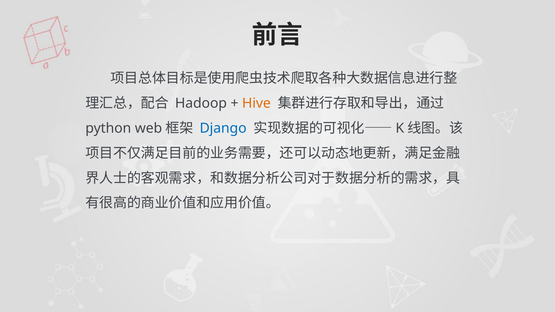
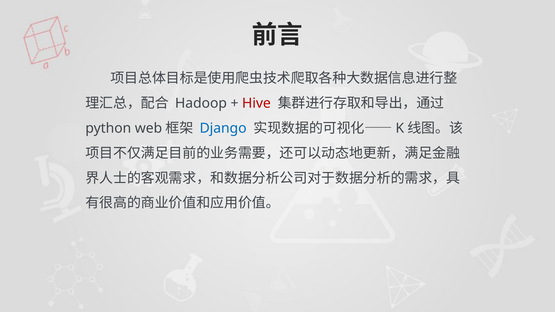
Hive colour: orange -> red (256, 103)
